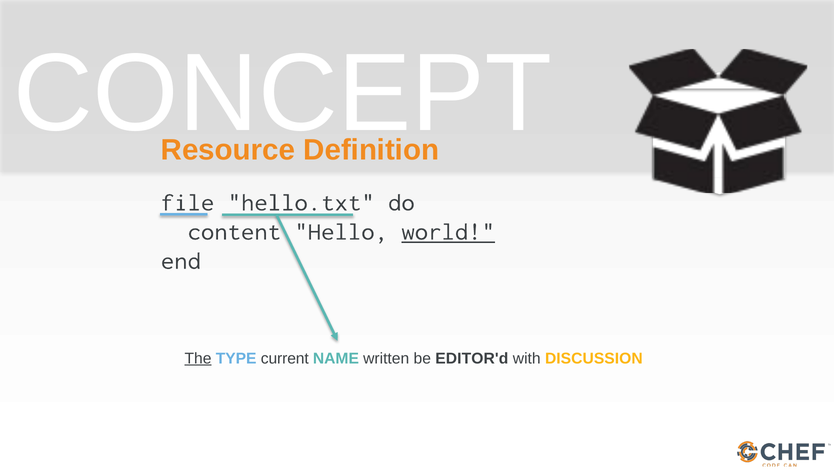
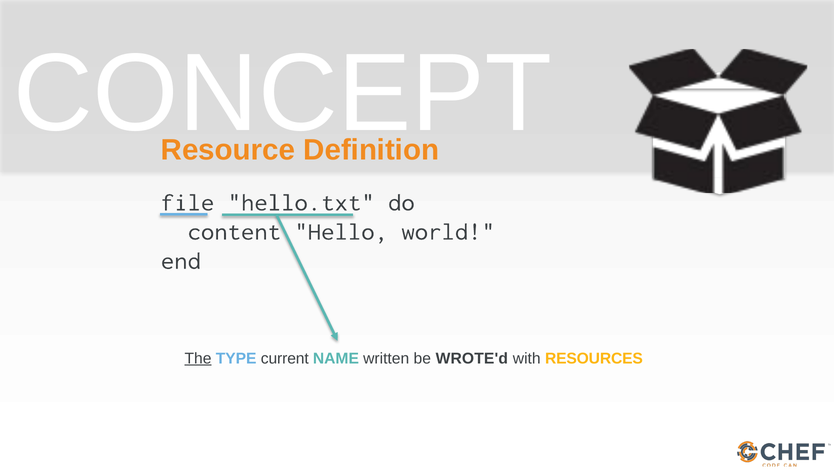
world underline: present -> none (448, 232)
EDITOR'd: EDITOR'd -> WROTE'd (472, 359)
DISCUSSION: DISCUSSION -> RESOURCES (594, 359)
